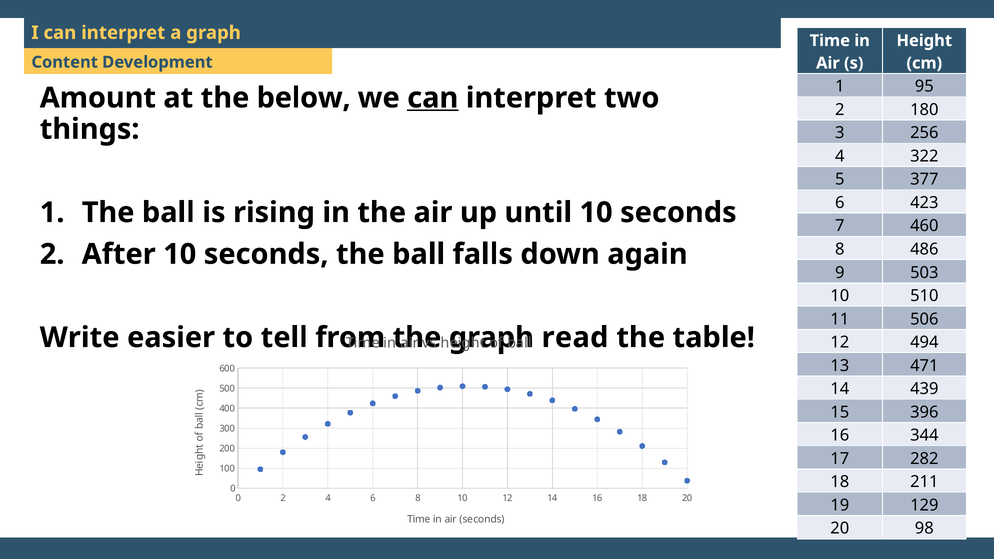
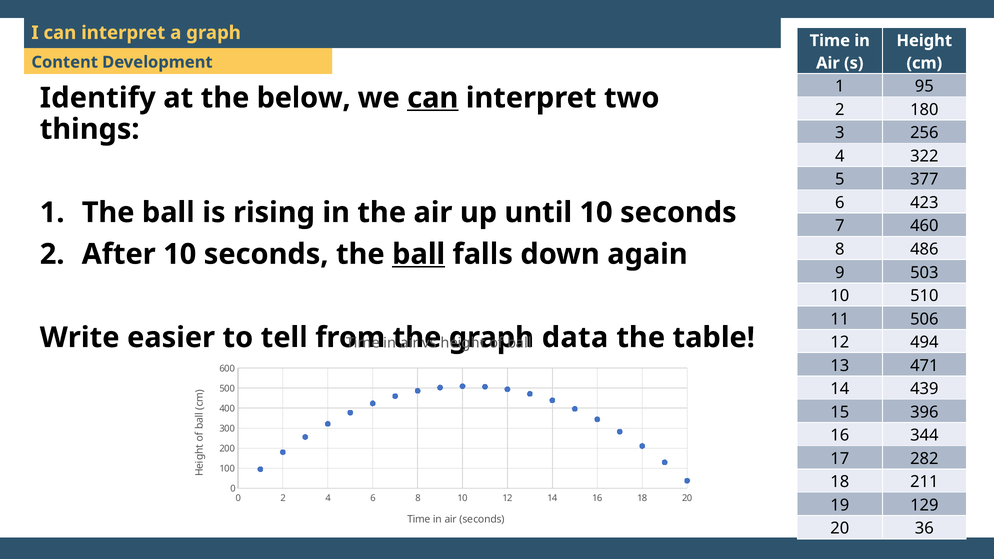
Amount: Amount -> Identify (98, 98)
ball underline: none -> present (419, 254)
read: read -> data (575, 338)
98: 98 -> 36 (924, 529)
